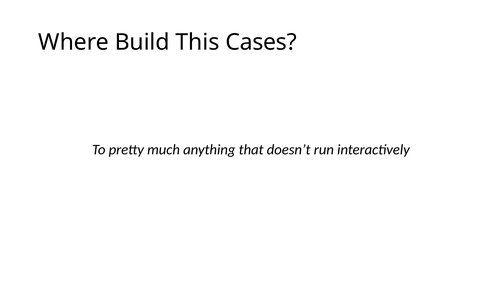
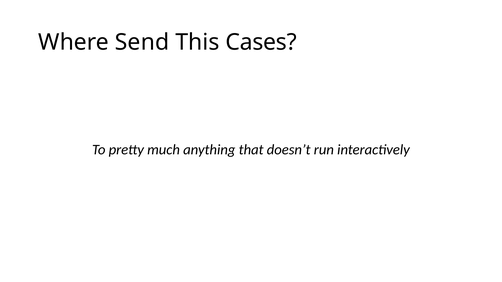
Build: Build -> Send (142, 42)
